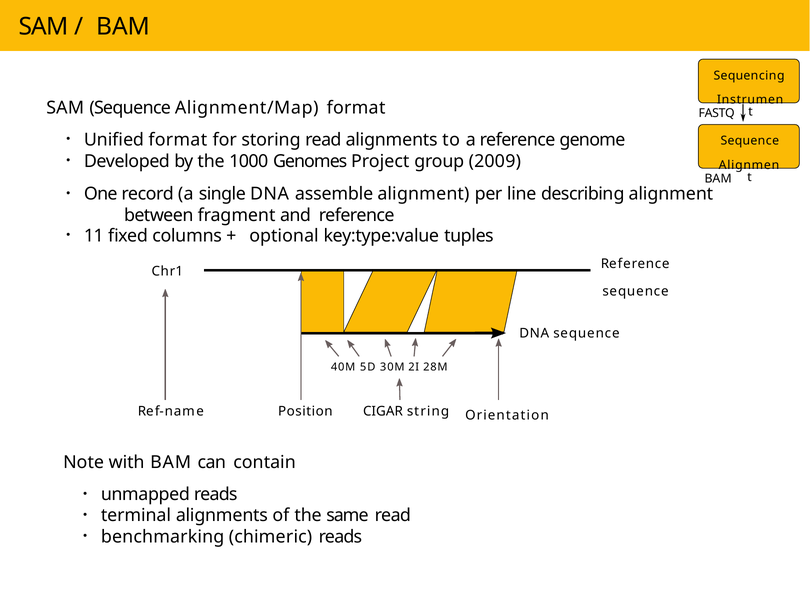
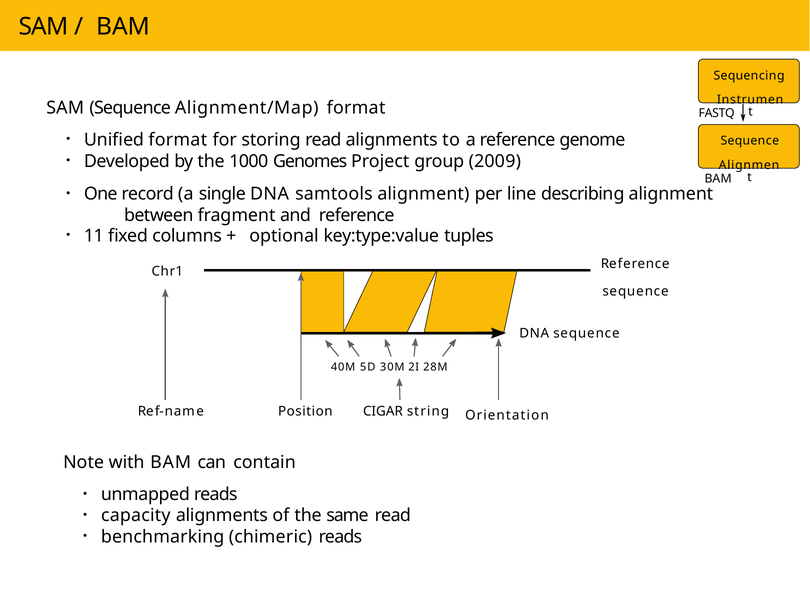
assemble: assemble -> samtools (334, 194)
terminal: terminal -> capacity (136, 515)
